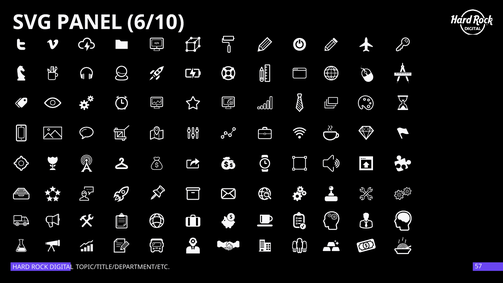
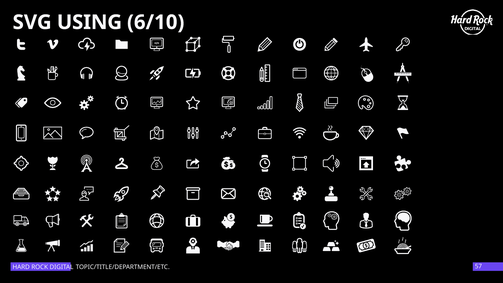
PANEL: PANEL -> USING (89, 22)
